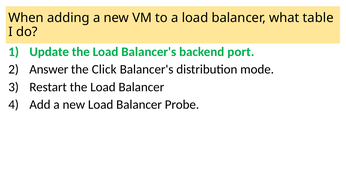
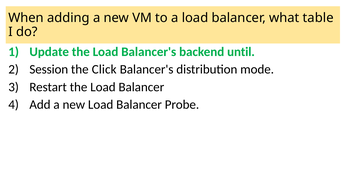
port: port -> until (241, 52)
Answer: Answer -> Session (49, 69)
